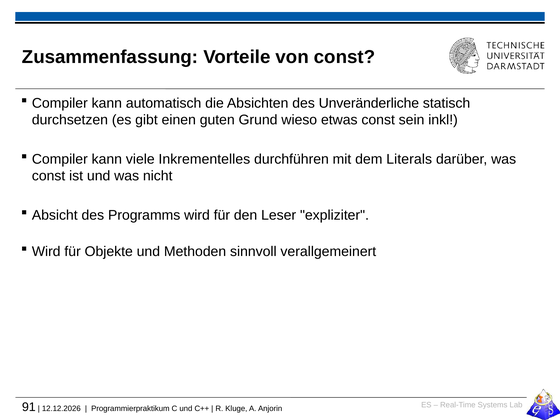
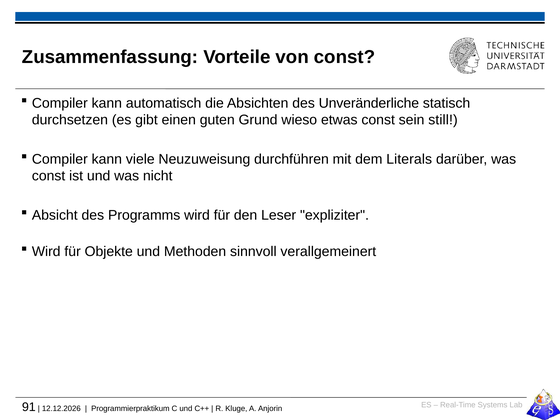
inkl: inkl -> still (443, 120)
Inkrementelles: Inkrementelles -> Neuzuweisung (204, 159)
